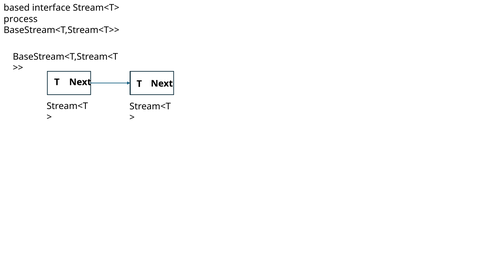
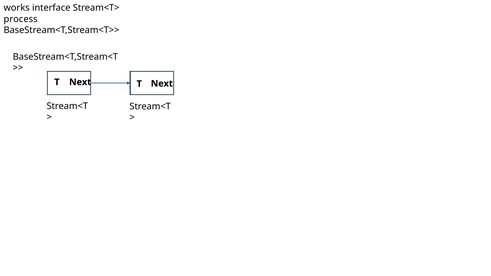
based: based -> works (17, 8)
